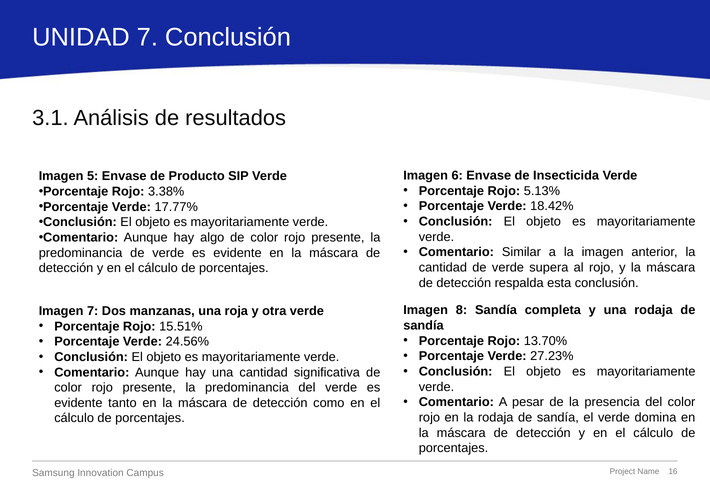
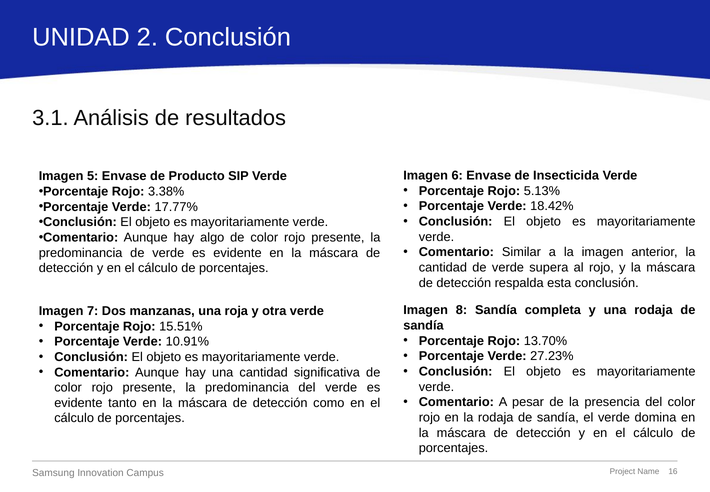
UNIDAD 7: 7 -> 2 (147, 37)
24.56%: 24.56% -> 10.91% (187, 341)
